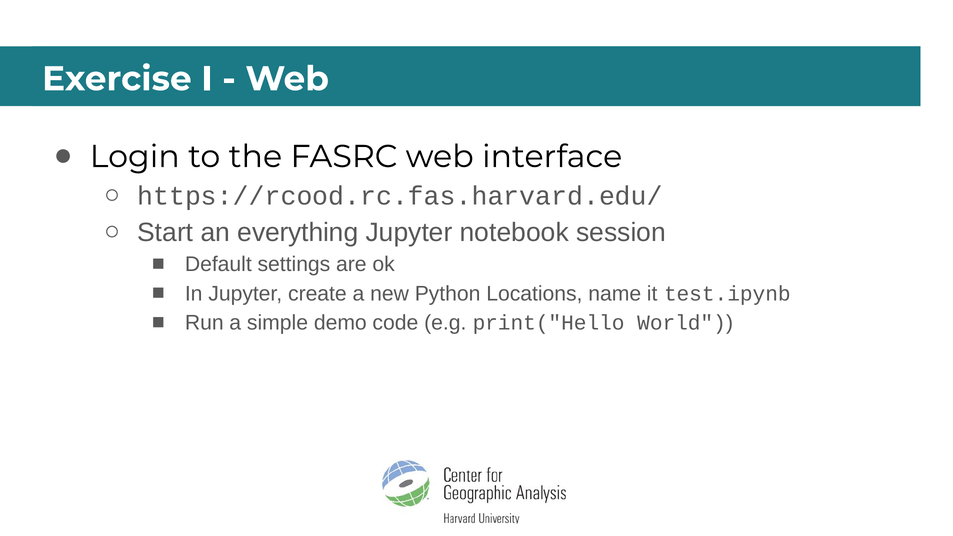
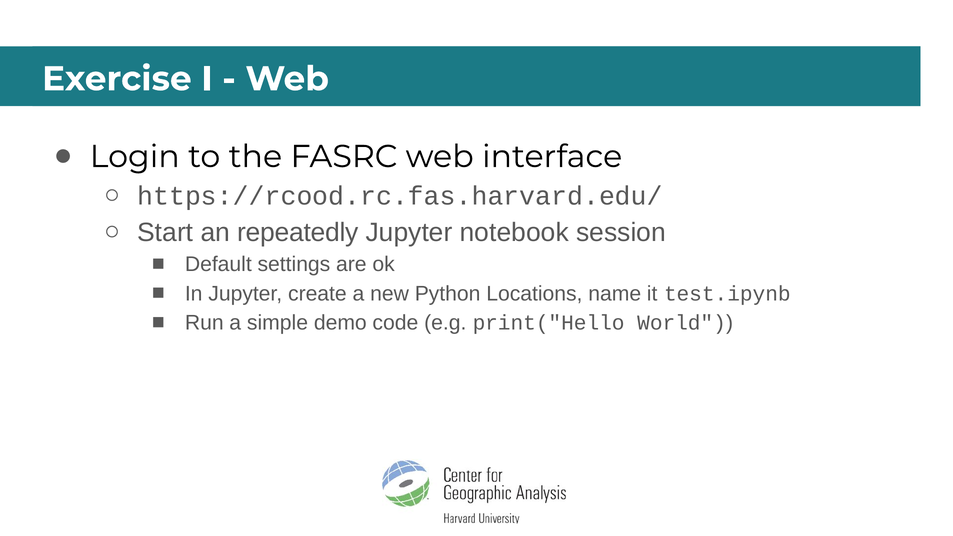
everything: everything -> repeatedly (298, 233)
